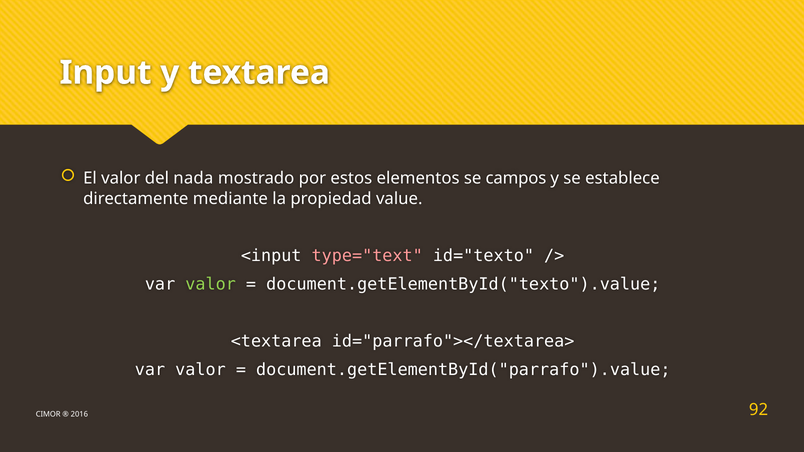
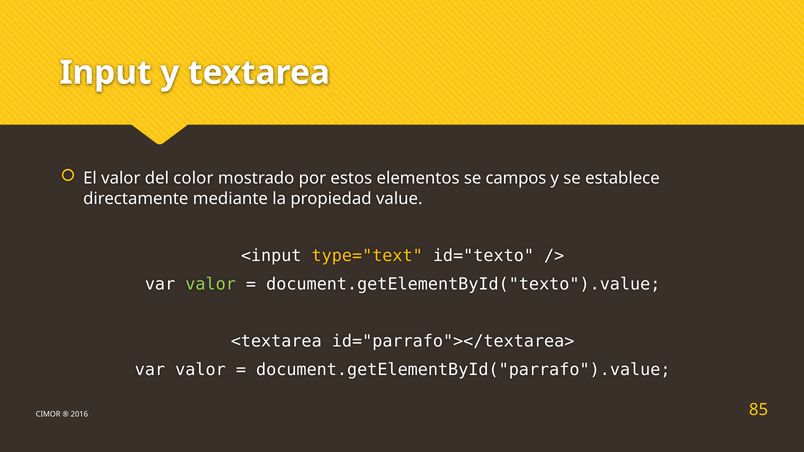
nada: nada -> color (193, 179)
type="text colour: pink -> yellow (367, 256)
92: 92 -> 85 (759, 410)
